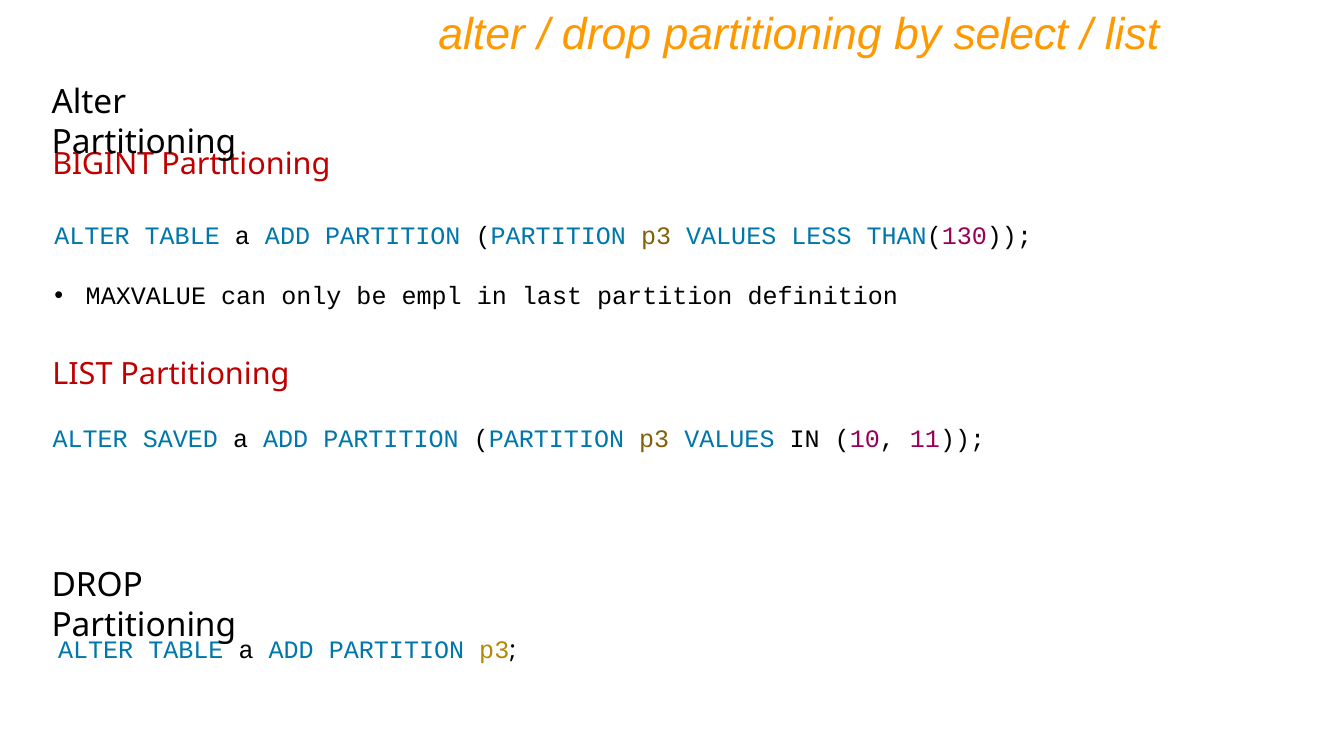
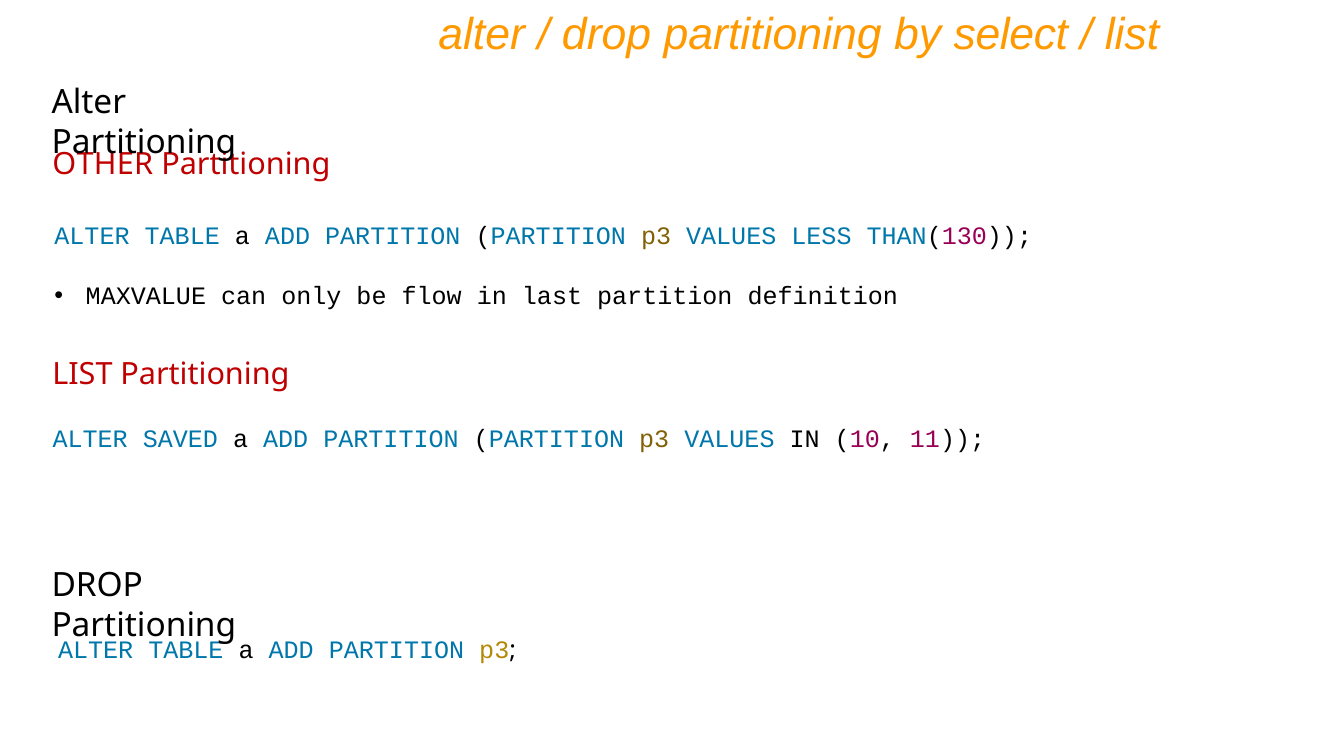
BIGINT: BIGINT -> OTHER (103, 165)
empl: empl -> flow (432, 297)
